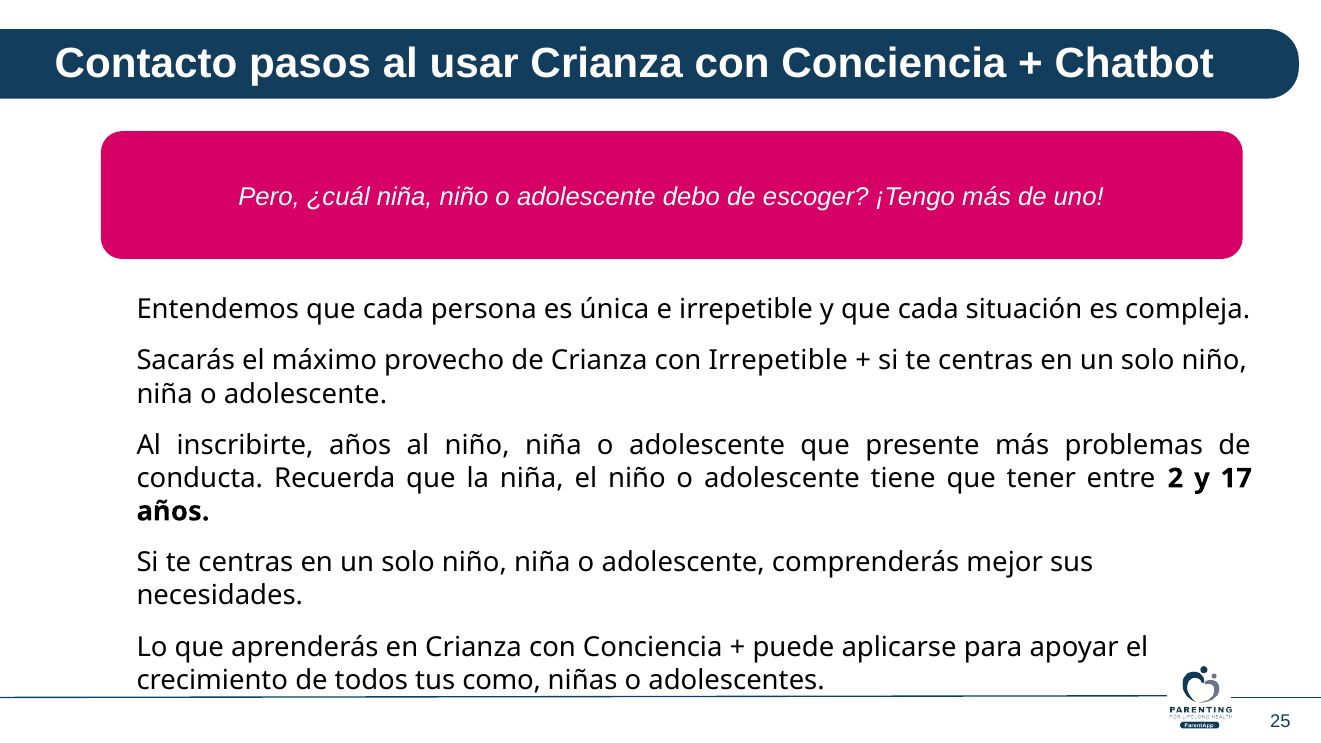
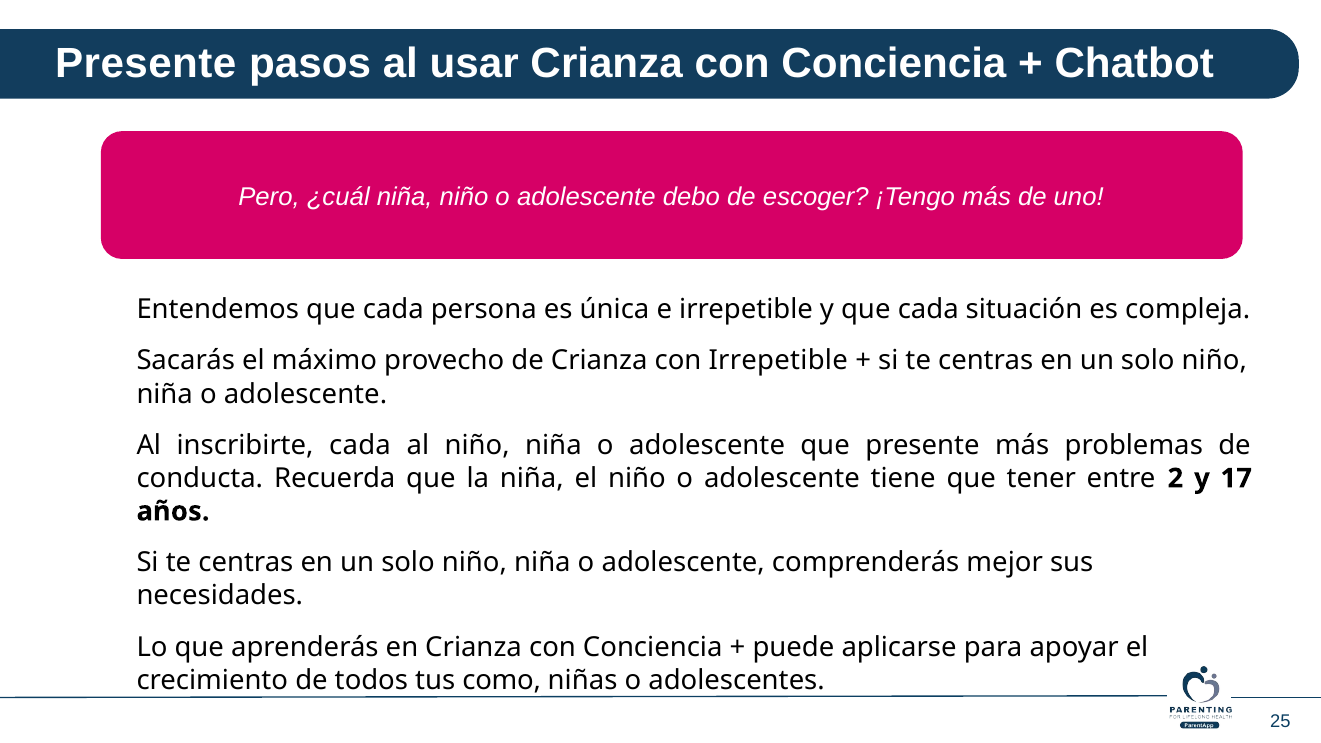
Contacto: Contacto -> Presente (146, 63)
inscribirte años: años -> cada (360, 445)
